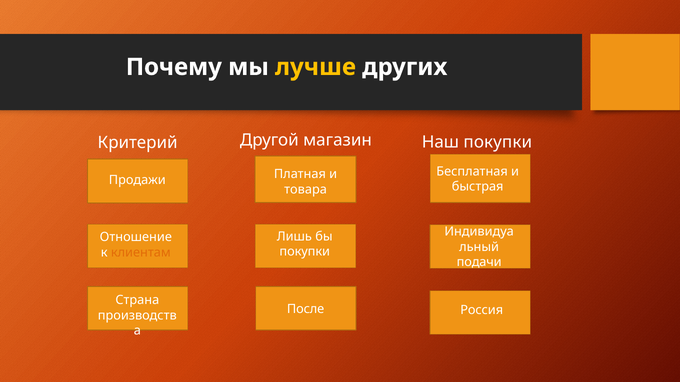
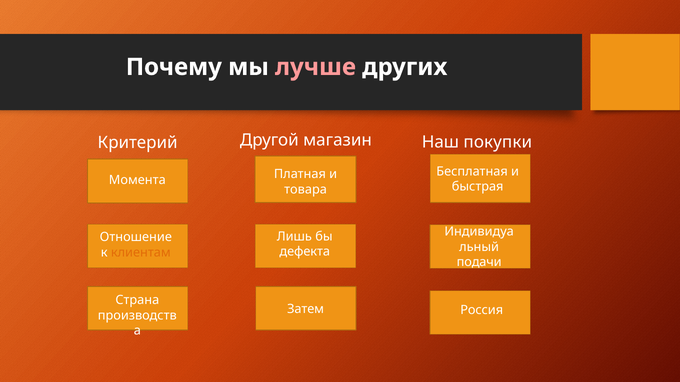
лучше colour: yellow -> pink (316, 67)
Продажи: Продажи -> Момента (137, 180)
покупки: покупки -> дефекта (305, 252)
После: После -> Затем (306, 309)
